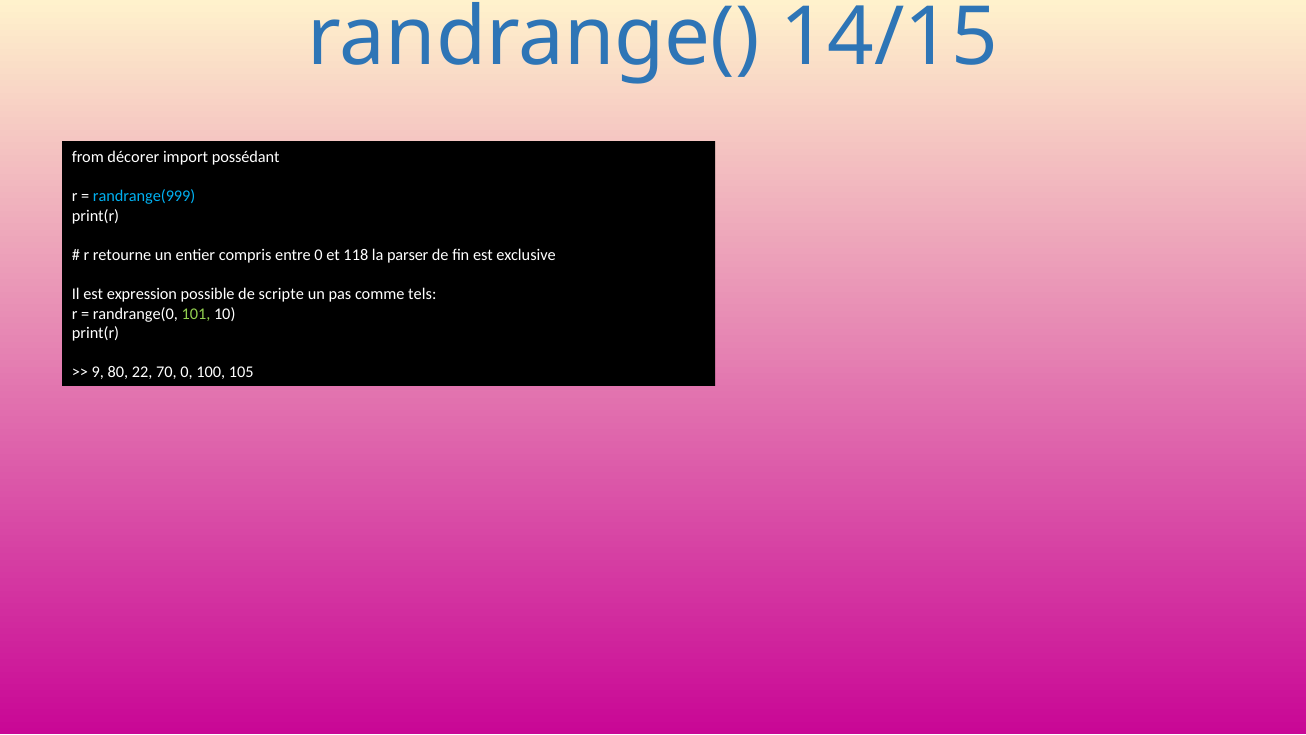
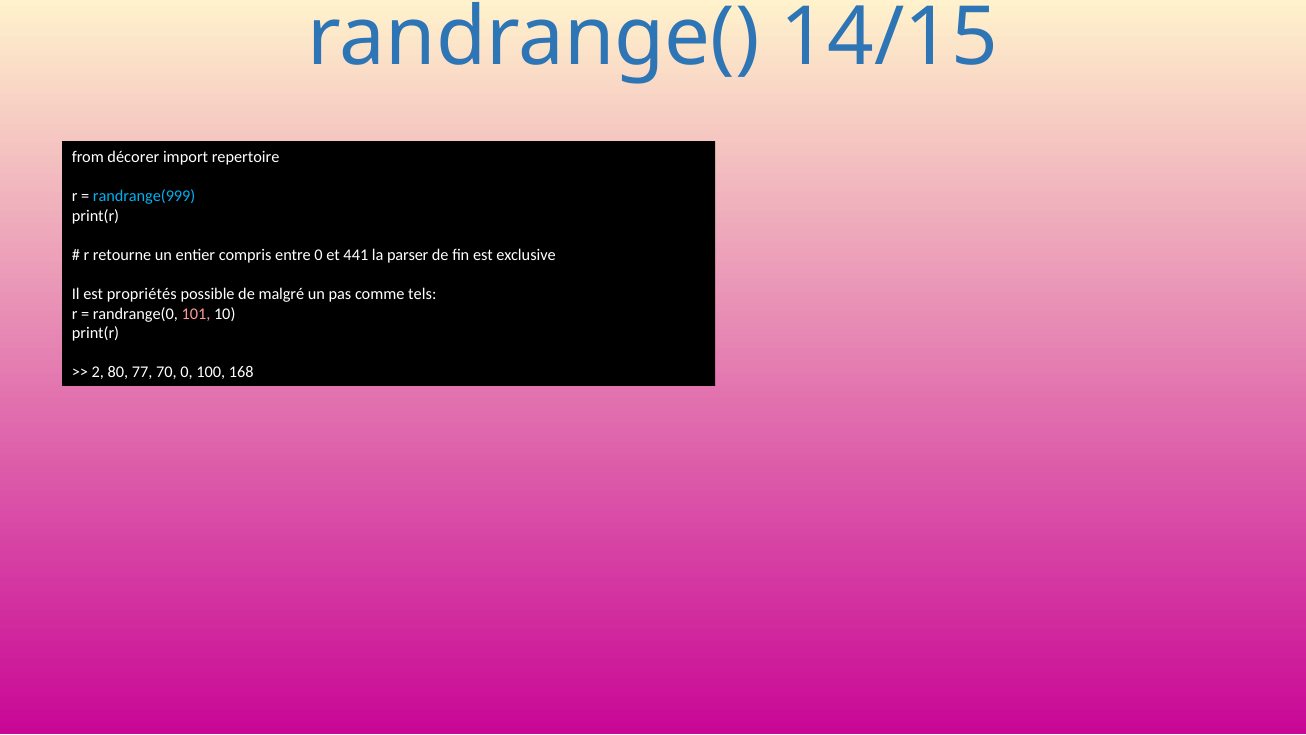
possédant: possédant -> repertoire (246, 157)
118: 118 -> 441 (356, 255)
expression: expression -> propriétés (142, 294)
scripte: scripte -> malgré (281, 294)
101 colour: light green -> pink (196, 314)
9: 9 -> 2 (98, 372)
22: 22 -> 77 (142, 372)
105: 105 -> 168 (241, 372)
